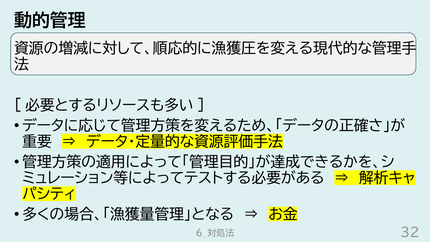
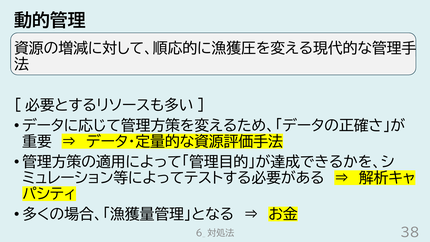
32: 32 -> 38 (410, 232)
